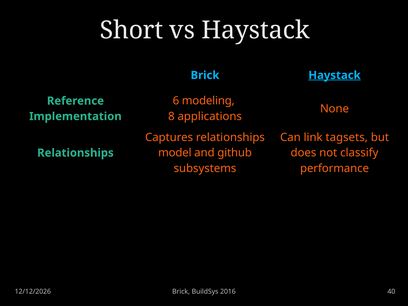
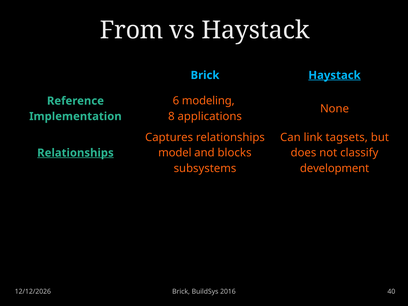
Short: Short -> From (132, 30)
github: github -> blocks (235, 153)
Relationships underline: none -> present (75, 153)
performance: performance -> development (335, 168)
